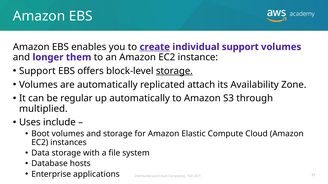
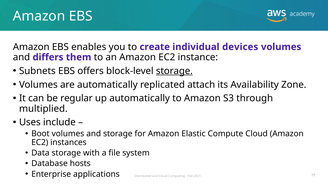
create underline: present -> none (155, 47)
individual support: support -> devices (240, 47)
longer: longer -> differs (48, 57)
Support: Support -> Subnets (37, 71)
